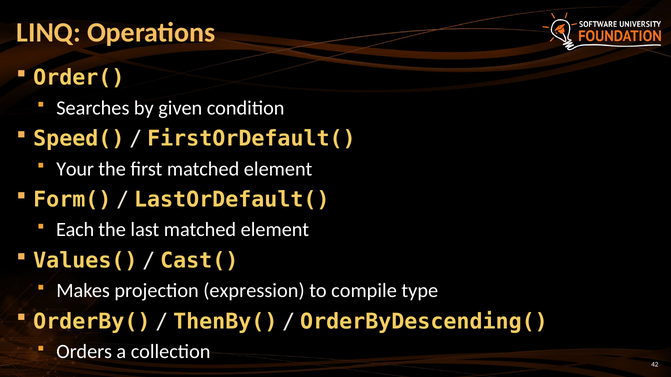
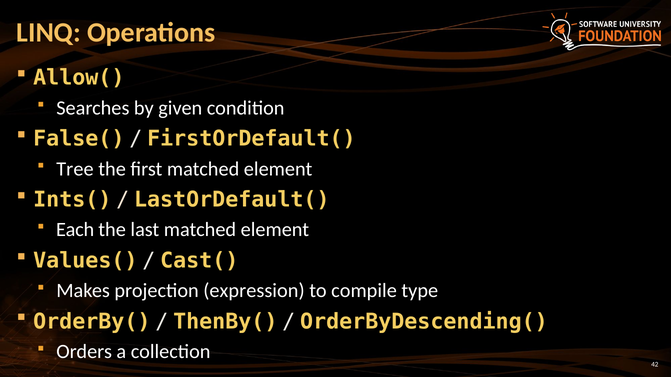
Order(: Order( -> Allow( (79, 78)
Speed(: Speed( -> False( (79, 139)
Your: Your -> Tree (75, 169)
Form(: Form( -> Ints( (72, 200)
